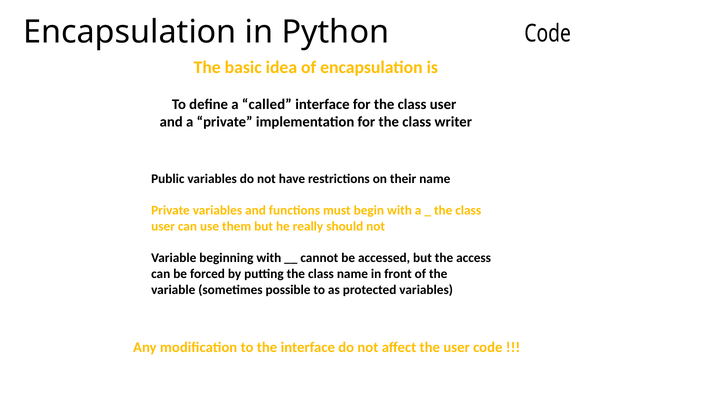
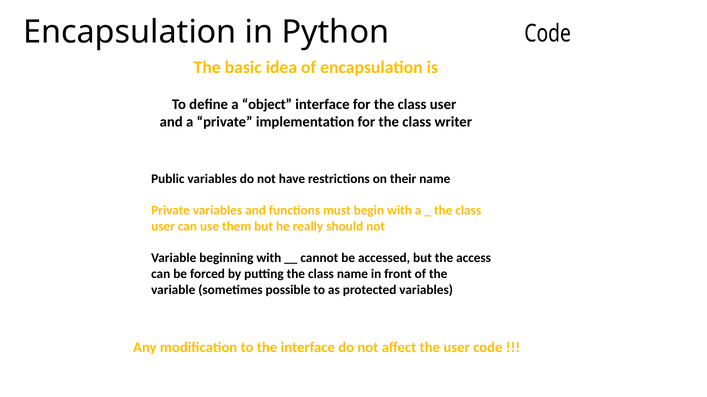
called: called -> object (267, 105)
